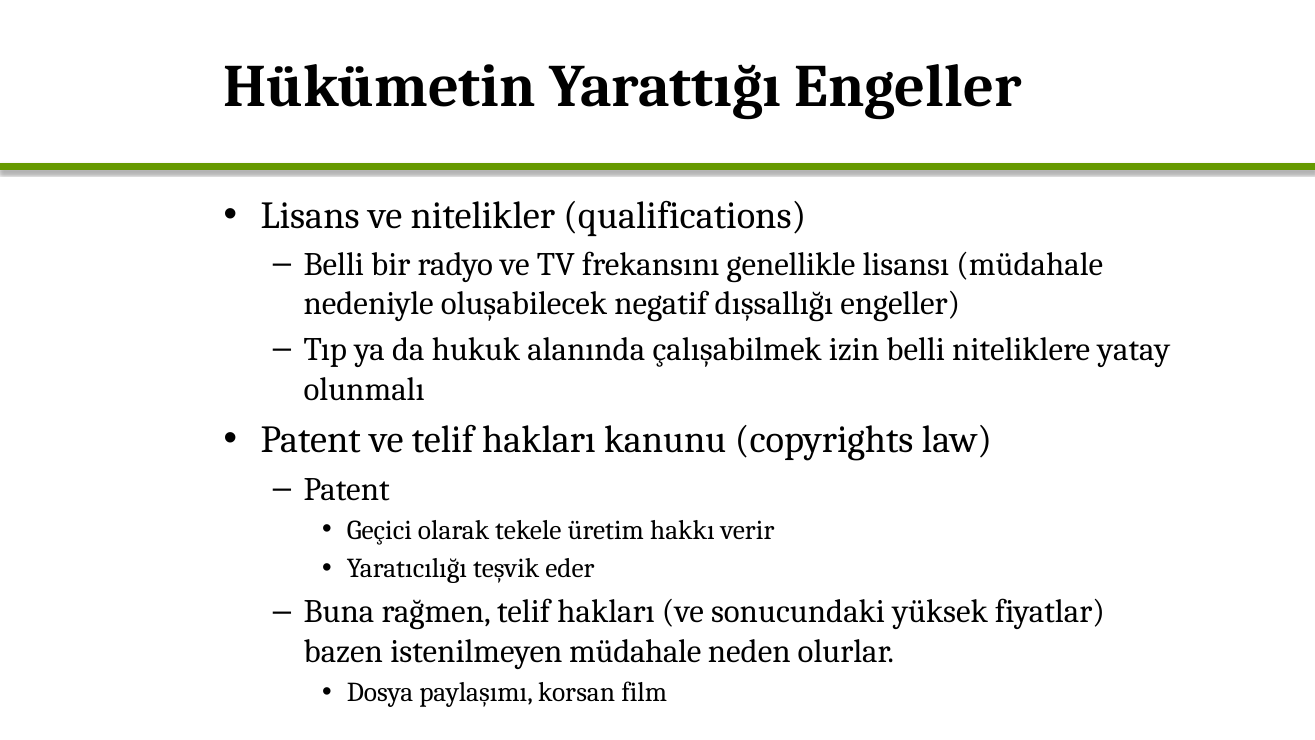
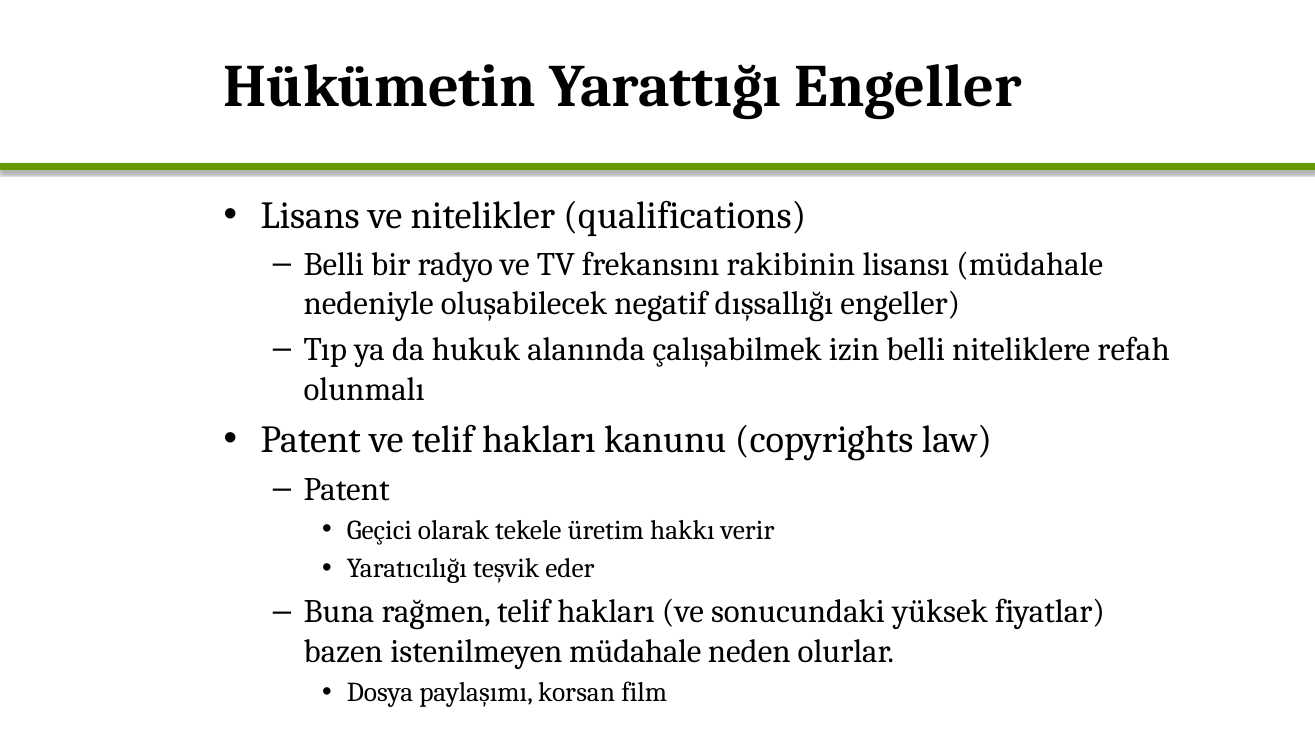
genellikle: genellikle -> rakibinin (791, 264)
yatay: yatay -> refah (1134, 350)
